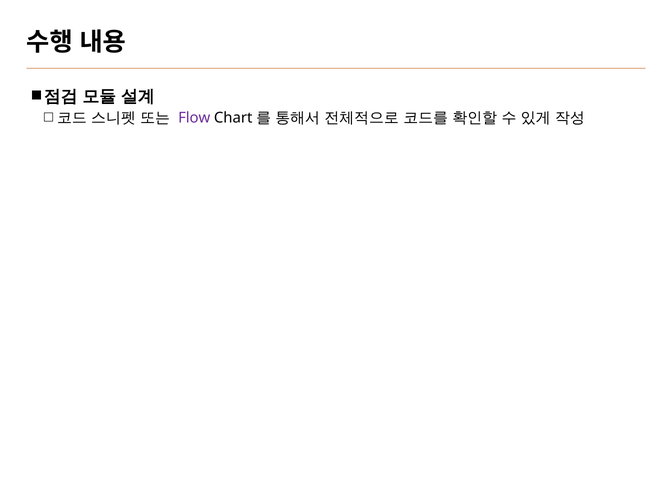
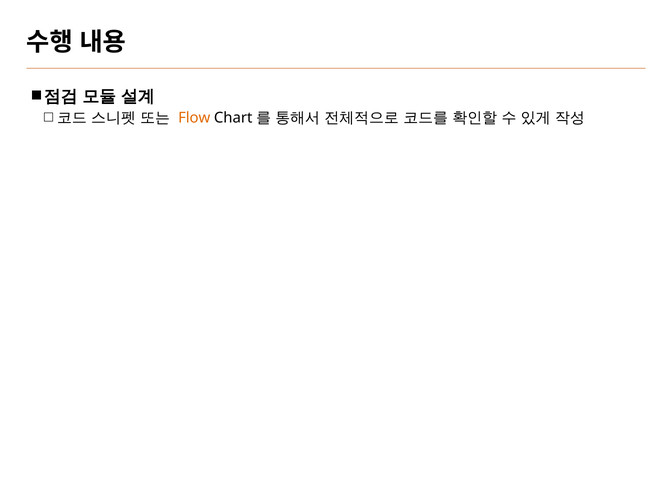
Flow colour: purple -> orange (194, 118)
